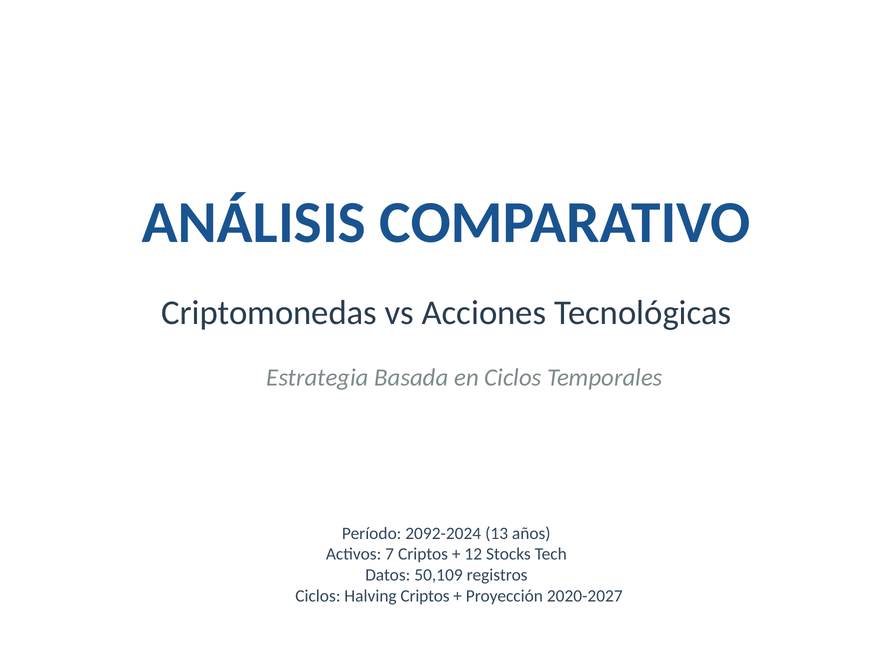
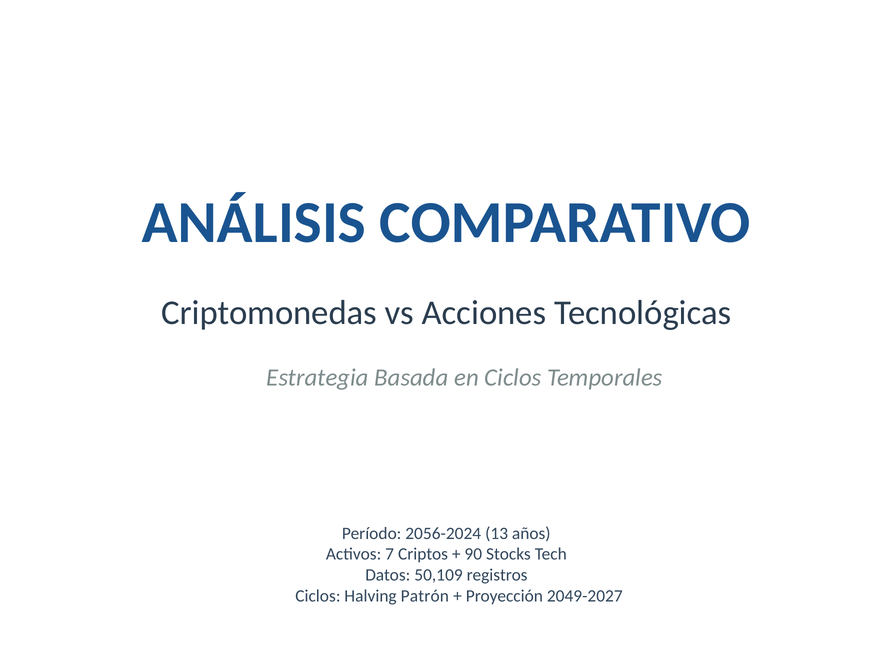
2092-2024: 2092-2024 -> 2056-2024 (443, 534)
12: 12 -> 90 (473, 555)
Halving Criptos: Criptos -> Patrón (425, 596)
2020-2027: 2020-2027 -> 2049-2027 (585, 596)
